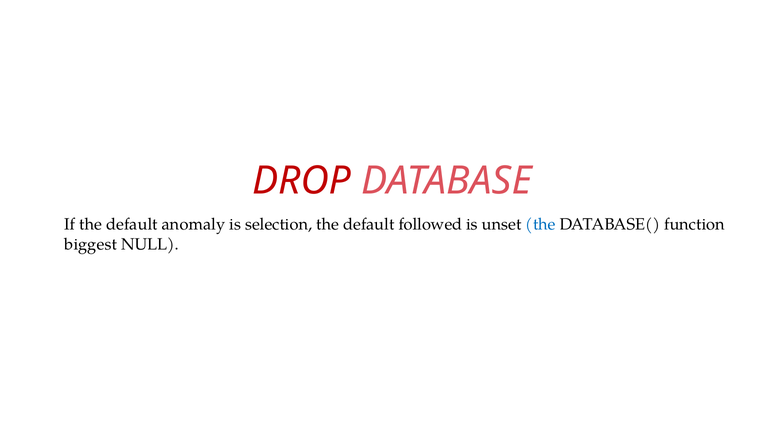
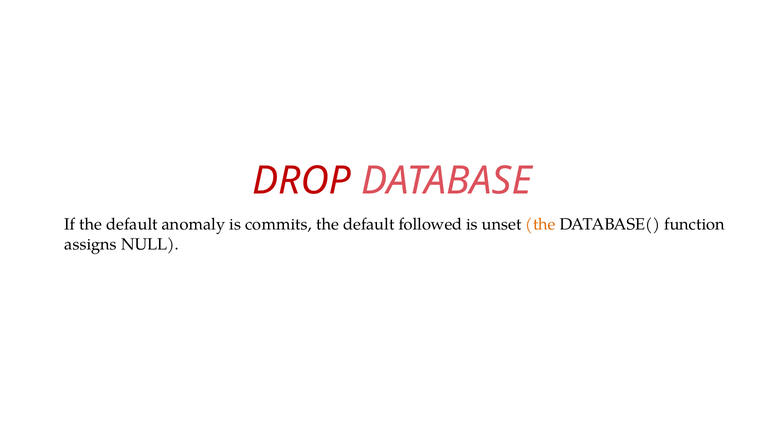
selection: selection -> commits (279, 225)
the colour: blue -> orange (541, 225)
biggest: biggest -> assigns (91, 244)
